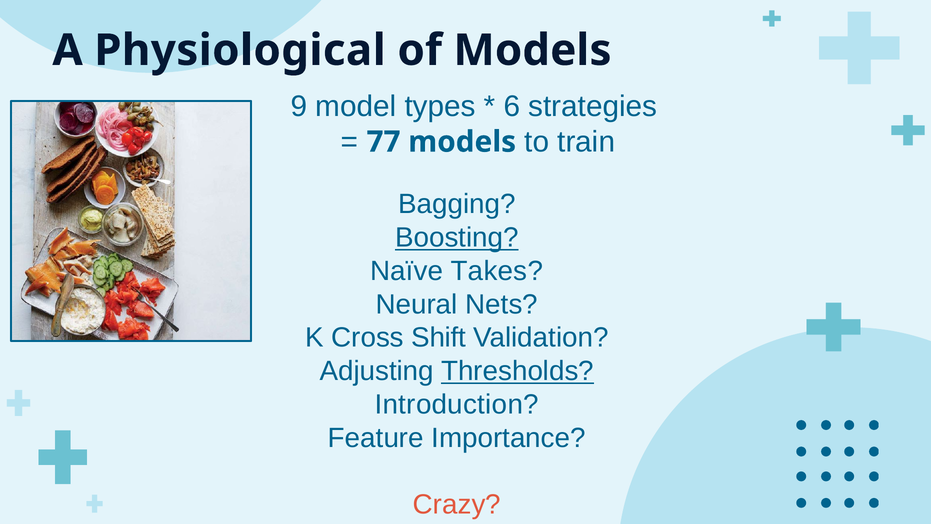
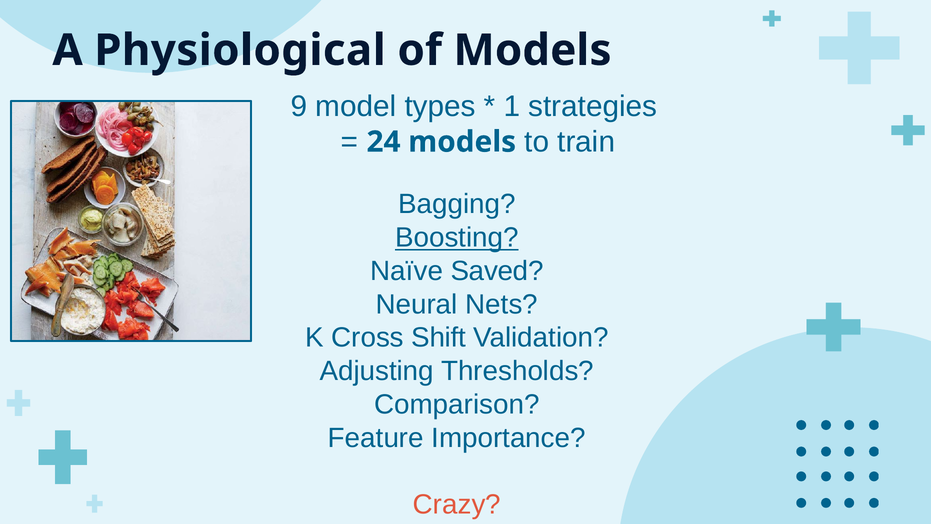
6: 6 -> 1 (512, 106)
77: 77 -> 24 (384, 142)
Takes: Takes -> Saved (497, 271)
Thresholds underline: present -> none (517, 371)
Introduction: Introduction -> Comparison (457, 404)
